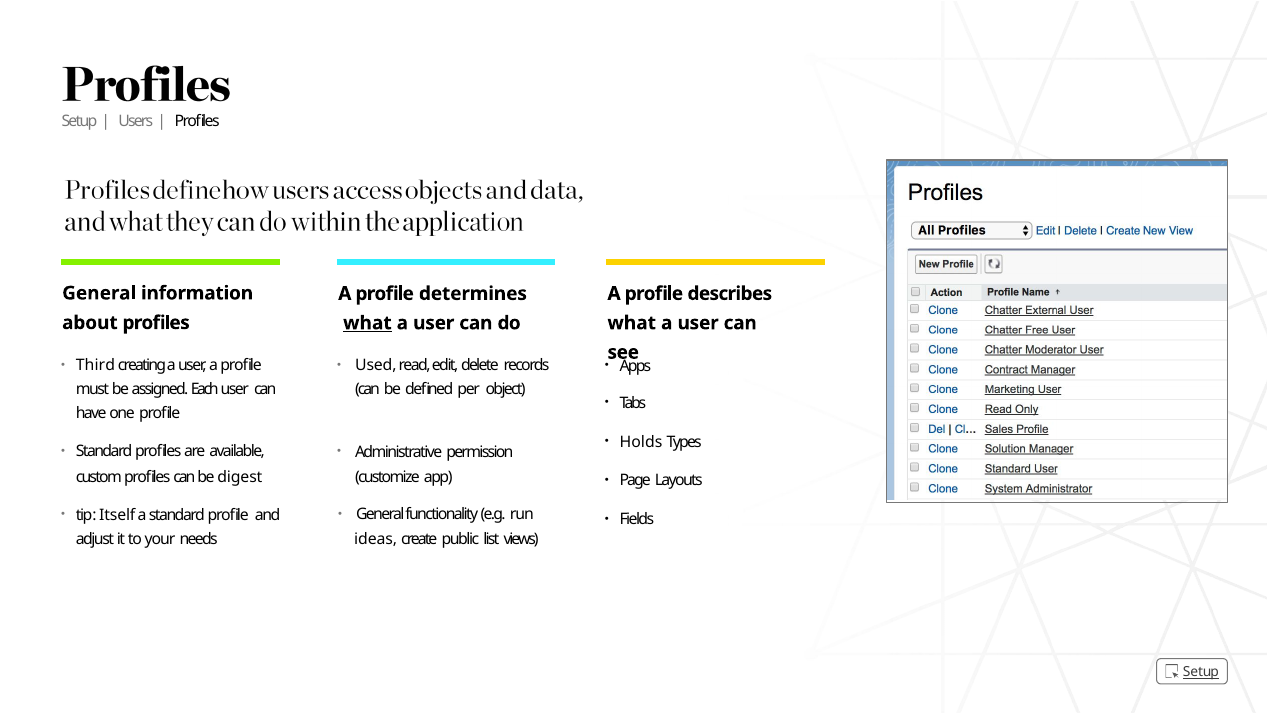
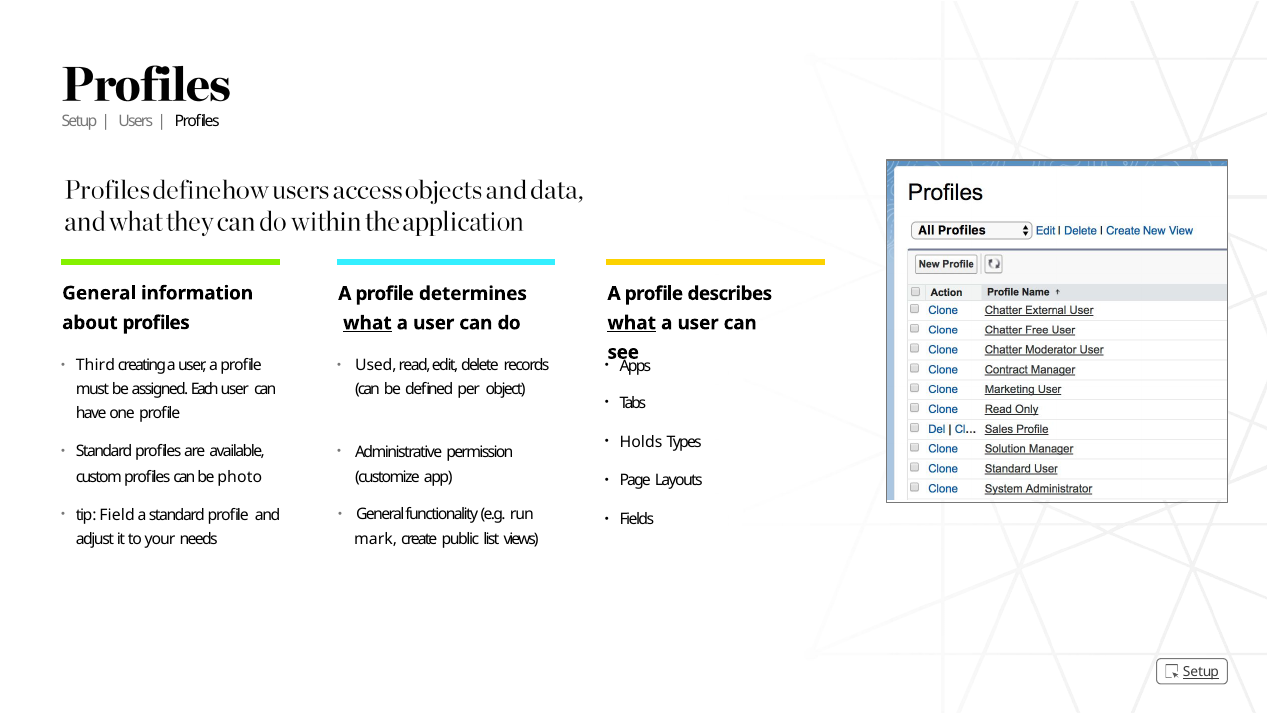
what underline: none -> present (632, 323)
digest: digest -> photo (240, 477)
Itself: Itself -> Field (117, 515)
ideas: ideas -> mark (376, 539)
